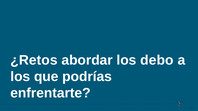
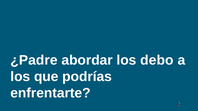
¿Retos: ¿Retos -> ¿Padre (34, 60)
